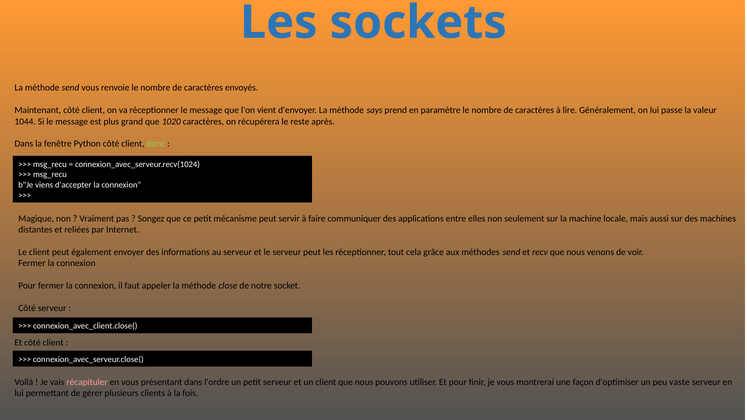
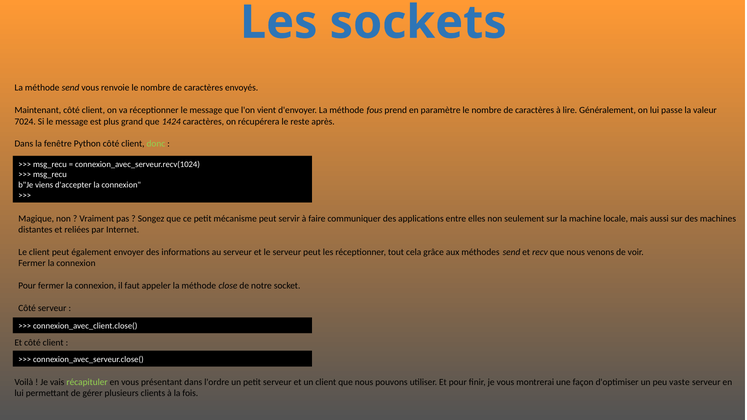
says: says -> fous (375, 110)
1044: 1044 -> 7024 (25, 122)
1020: 1020 -> 1424 (171, 122)
récapituler colour: pink -> light green (87, 382)
